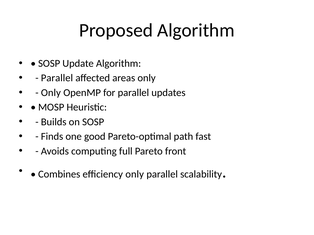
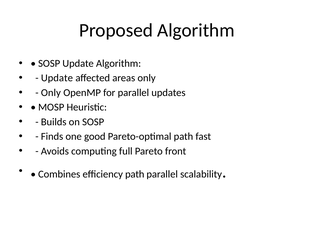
Parallel: Parallel -> Update (57, 78)
efficiency only: only -> path (135, 174)
